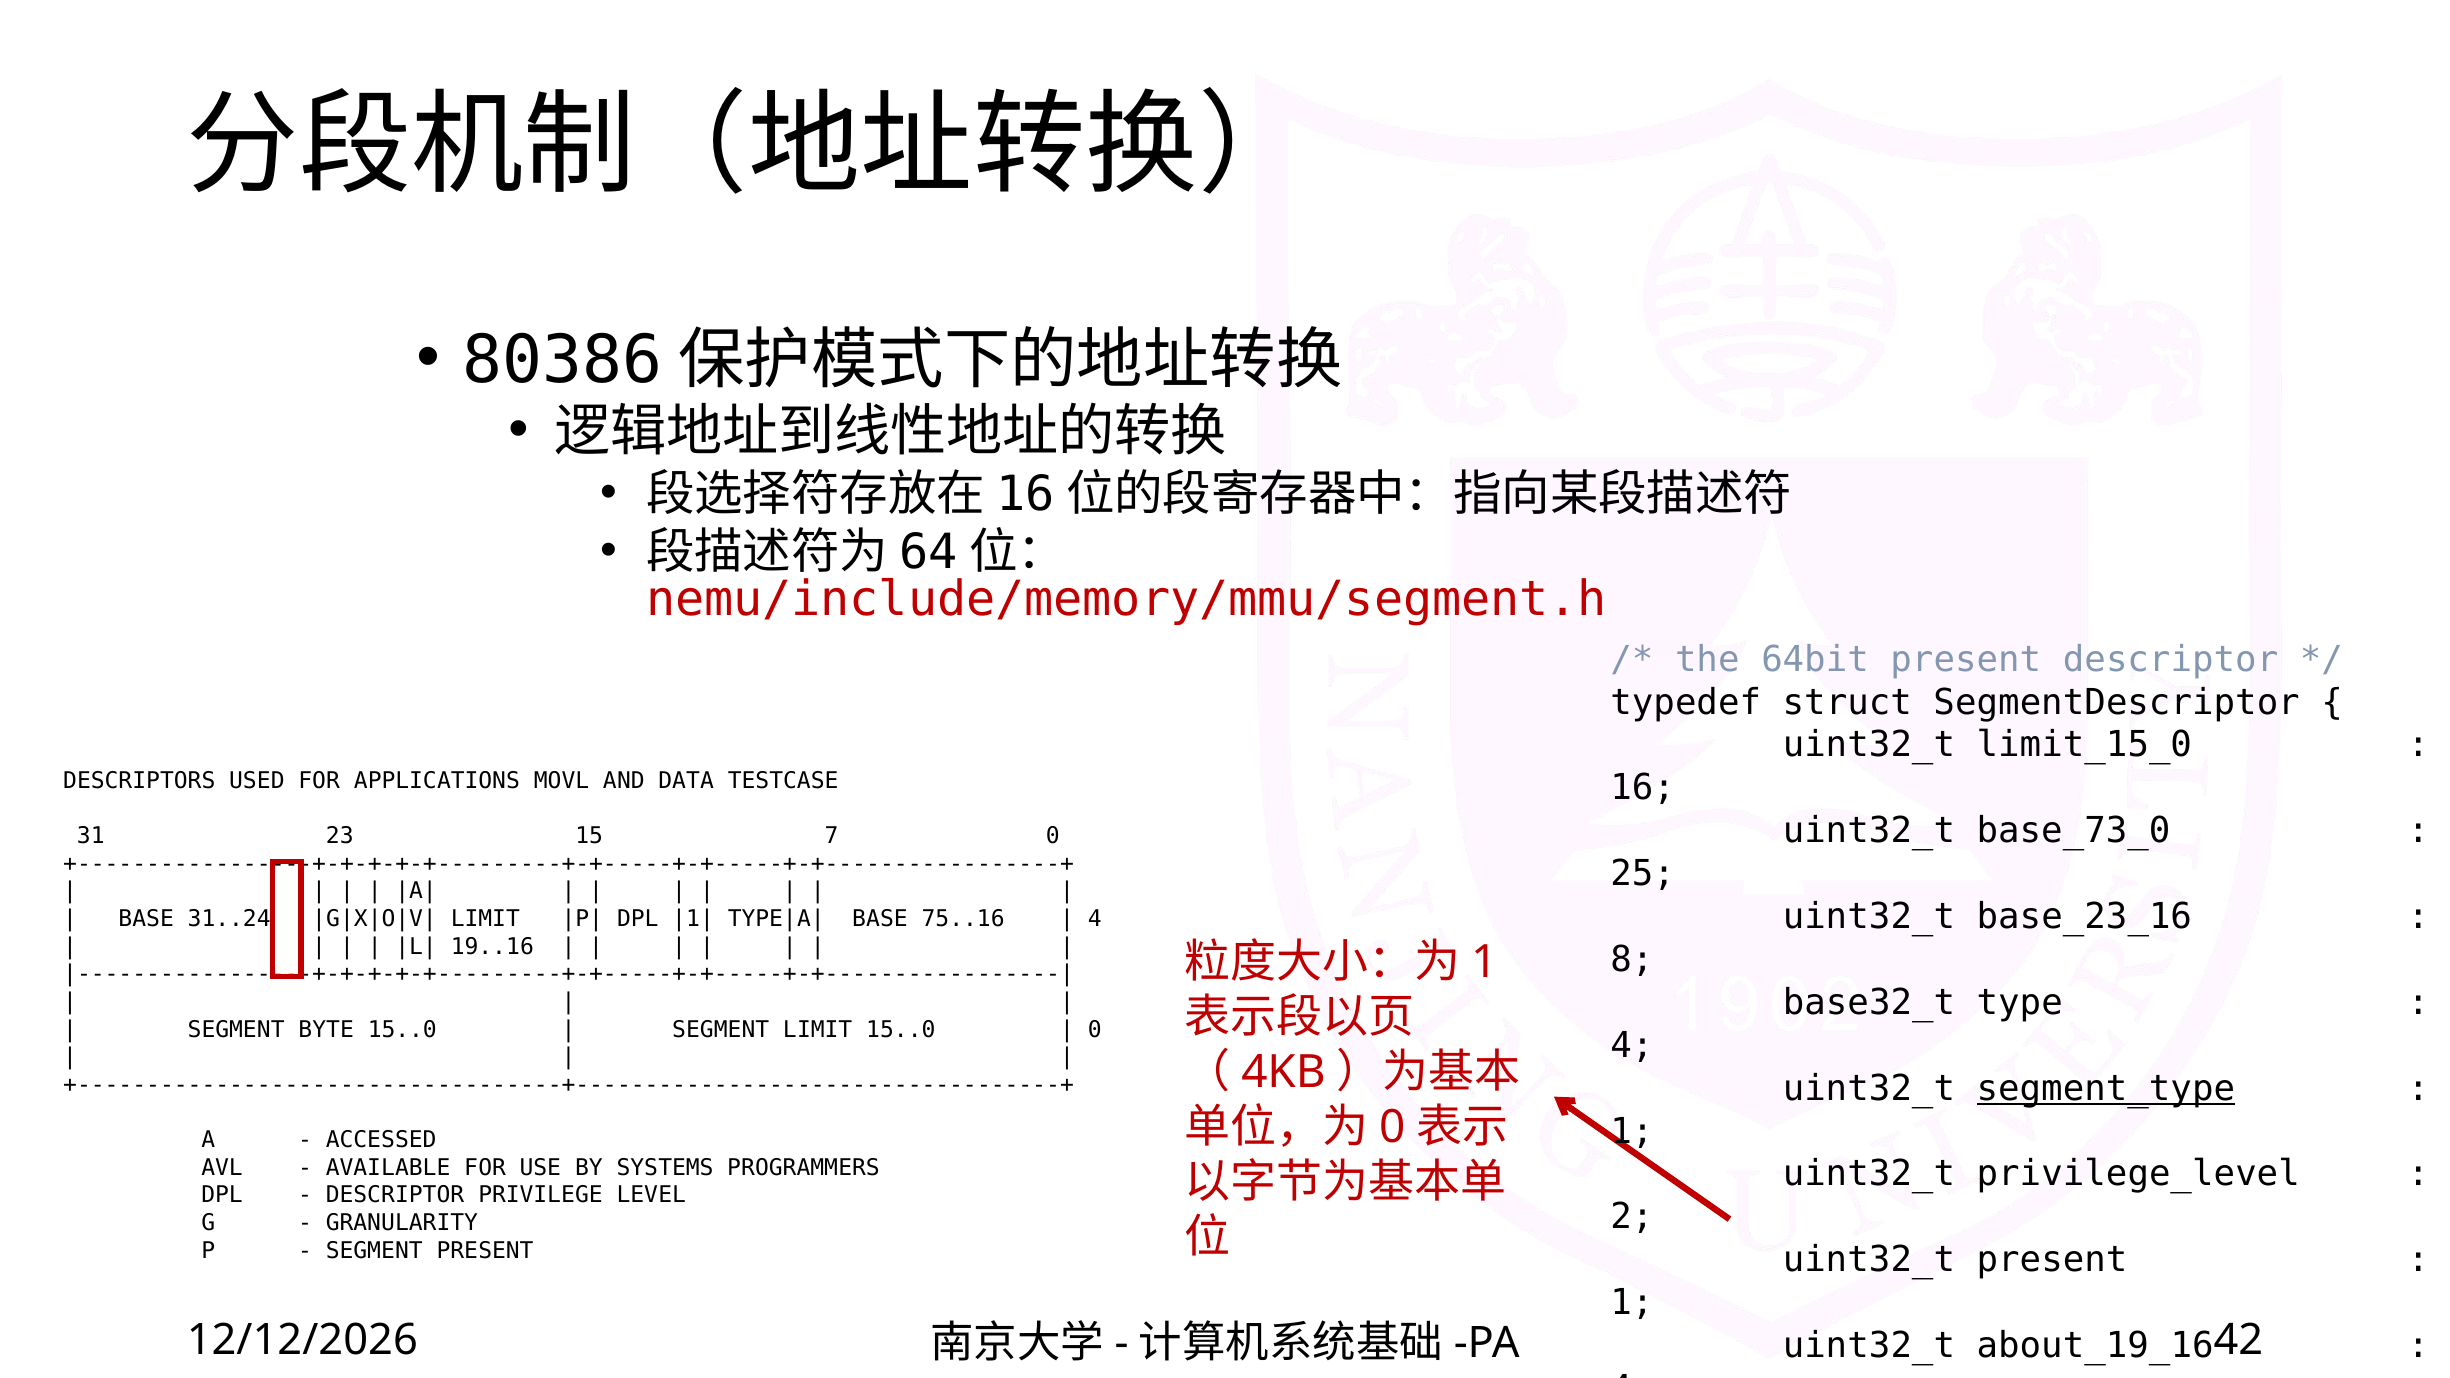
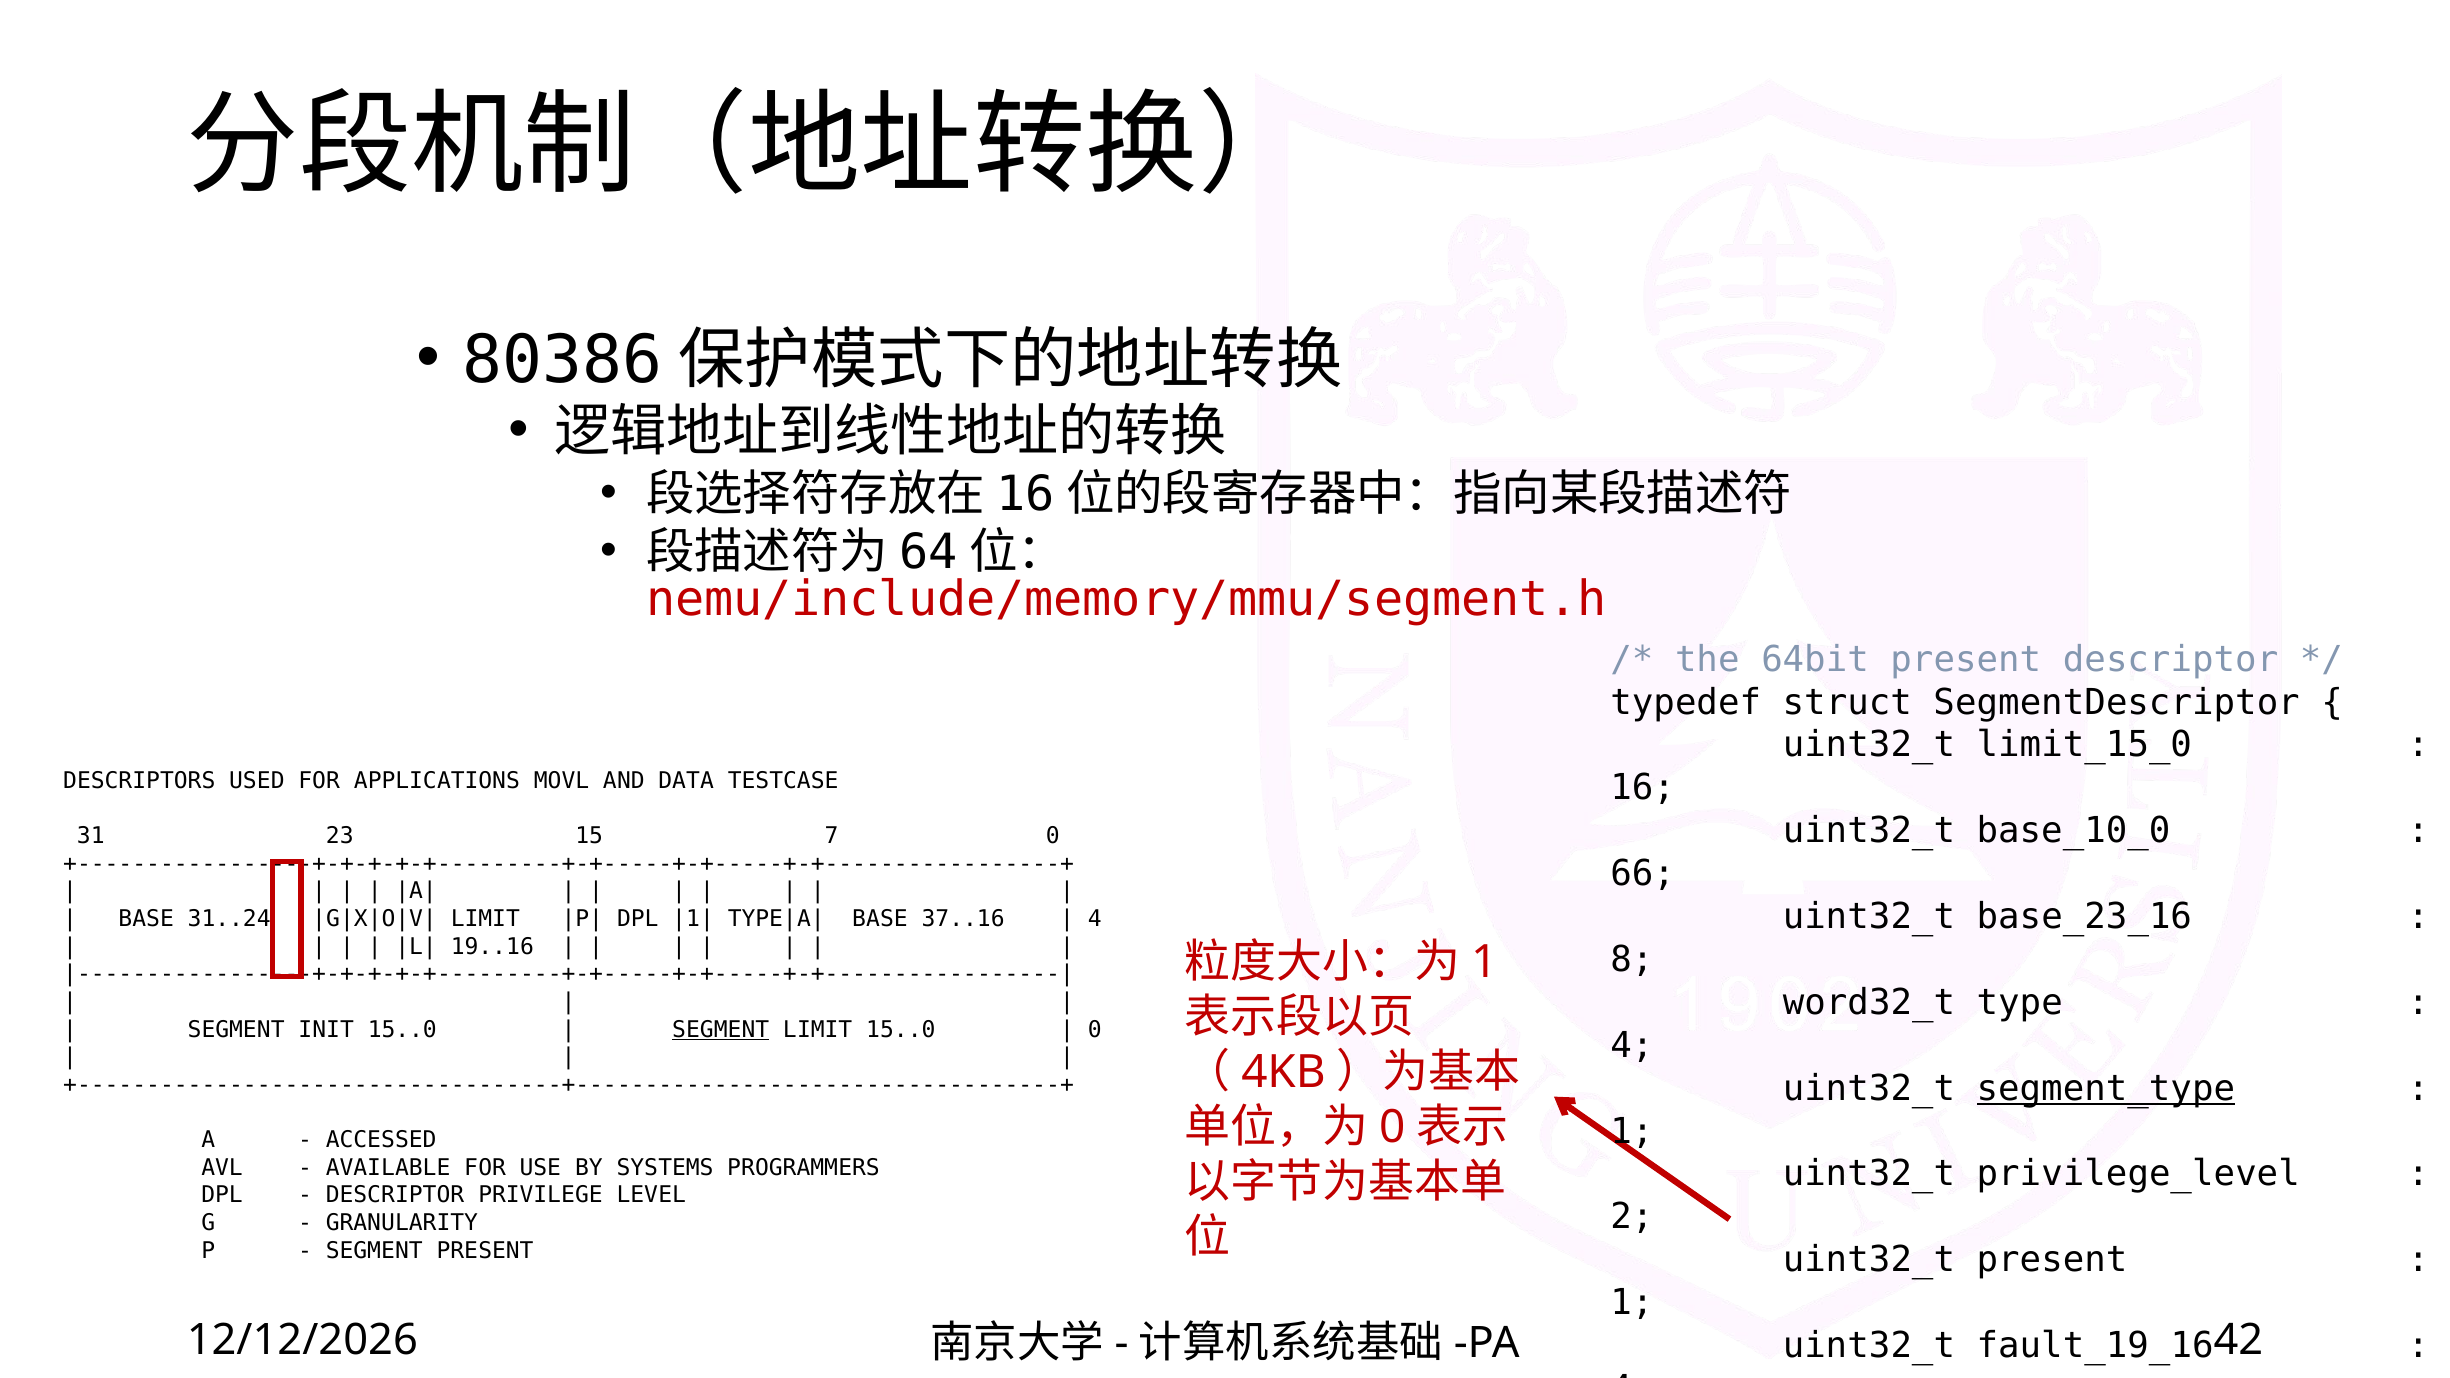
base_73_0: base_73_0 -> base_10_0 (2074, 831)
25: 25 -> 66 (1643, 874)
75..16: 75..16 -> 37..16 (963, 919)
base32_t: base32_t -> word32_t (1869, 1003)
BYTE: BYTE -> INIT (326, 1030)
SEGMENT underline: none -> present (721, 1030)
about_19_16: about_19_16 -> fault_19_16 (2095, 1346)
